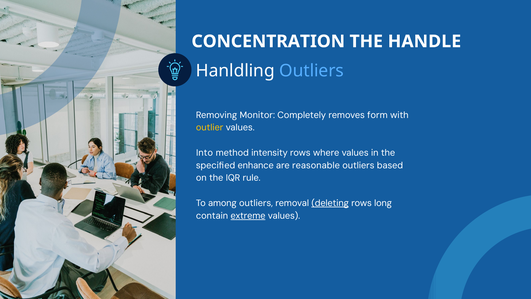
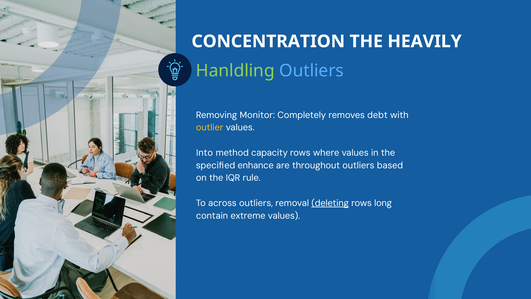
HANDLE: HANDLE -> HEAVILY (425, 41)
Hanldling colour: white -> light green (235, 71)
form: form -> debt (377, 115)
intensity: intensity -> capacity (269, 153)
reasonable: reasonable -> throughout (316, 165)
among: among -> across (222, 203)
extreme underline: present -> none (248, 216)
